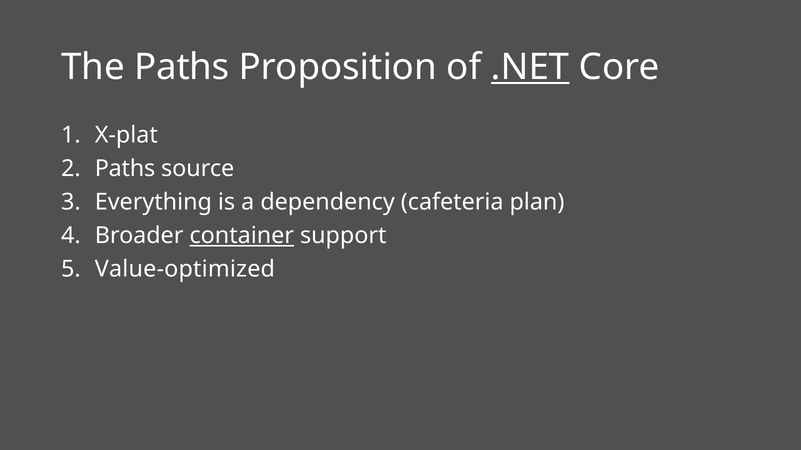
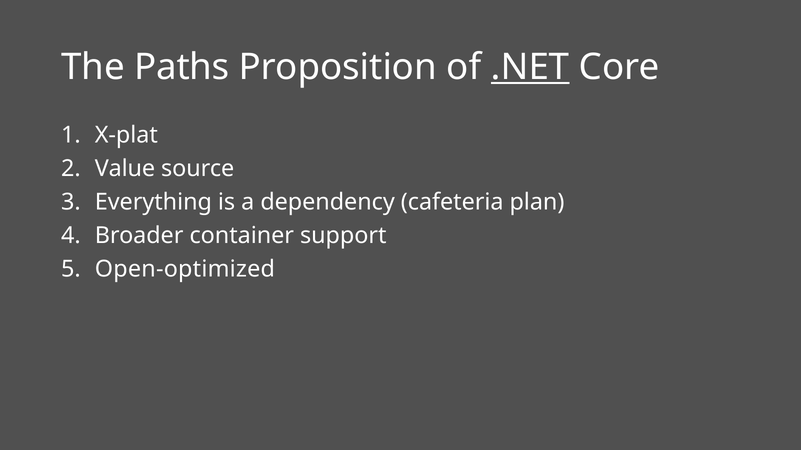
Paths: Paths -> Value (125, 169)
container underline: present -> none (242, 236)
Value-optimized: Value-optimized -> Open-optimized (185, 270)
